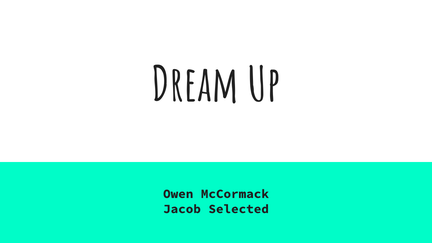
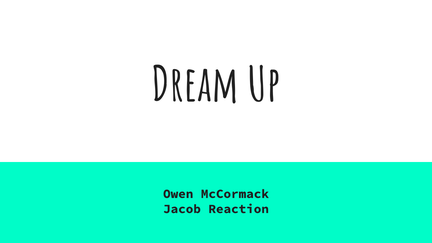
Selected: Selected -> Reaction (239, 209)
